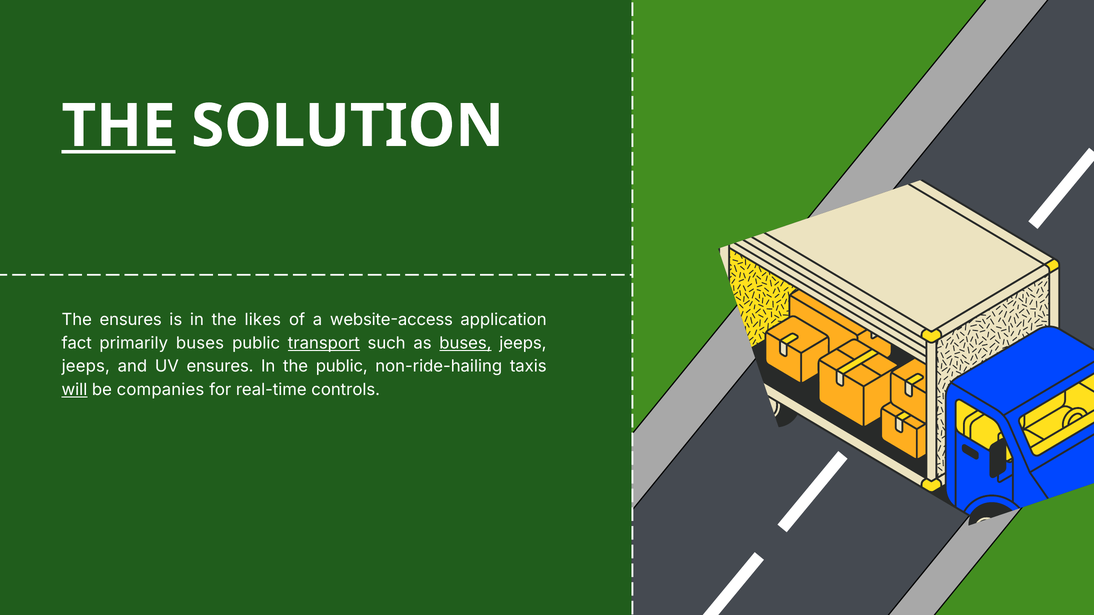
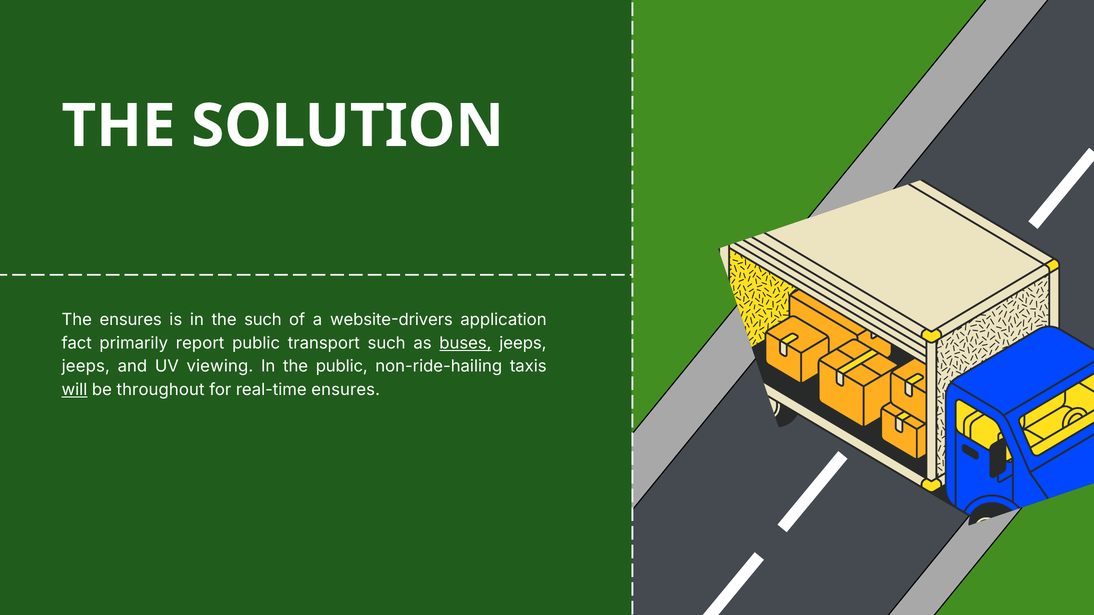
THE underline: present -> none (119, 126)
the likes: likes -> such (263, 320)
website-access: website-access -> website-drivers (391, 320)
primarily buses: buses -> report (200, 343)
transport underline: present -> none (324, 343)
UV ensures: ensures -> viewing (220, 367)
companies: companies -> throughout (161, 390)
real-time controls: controls -> ensures (346, 390)
